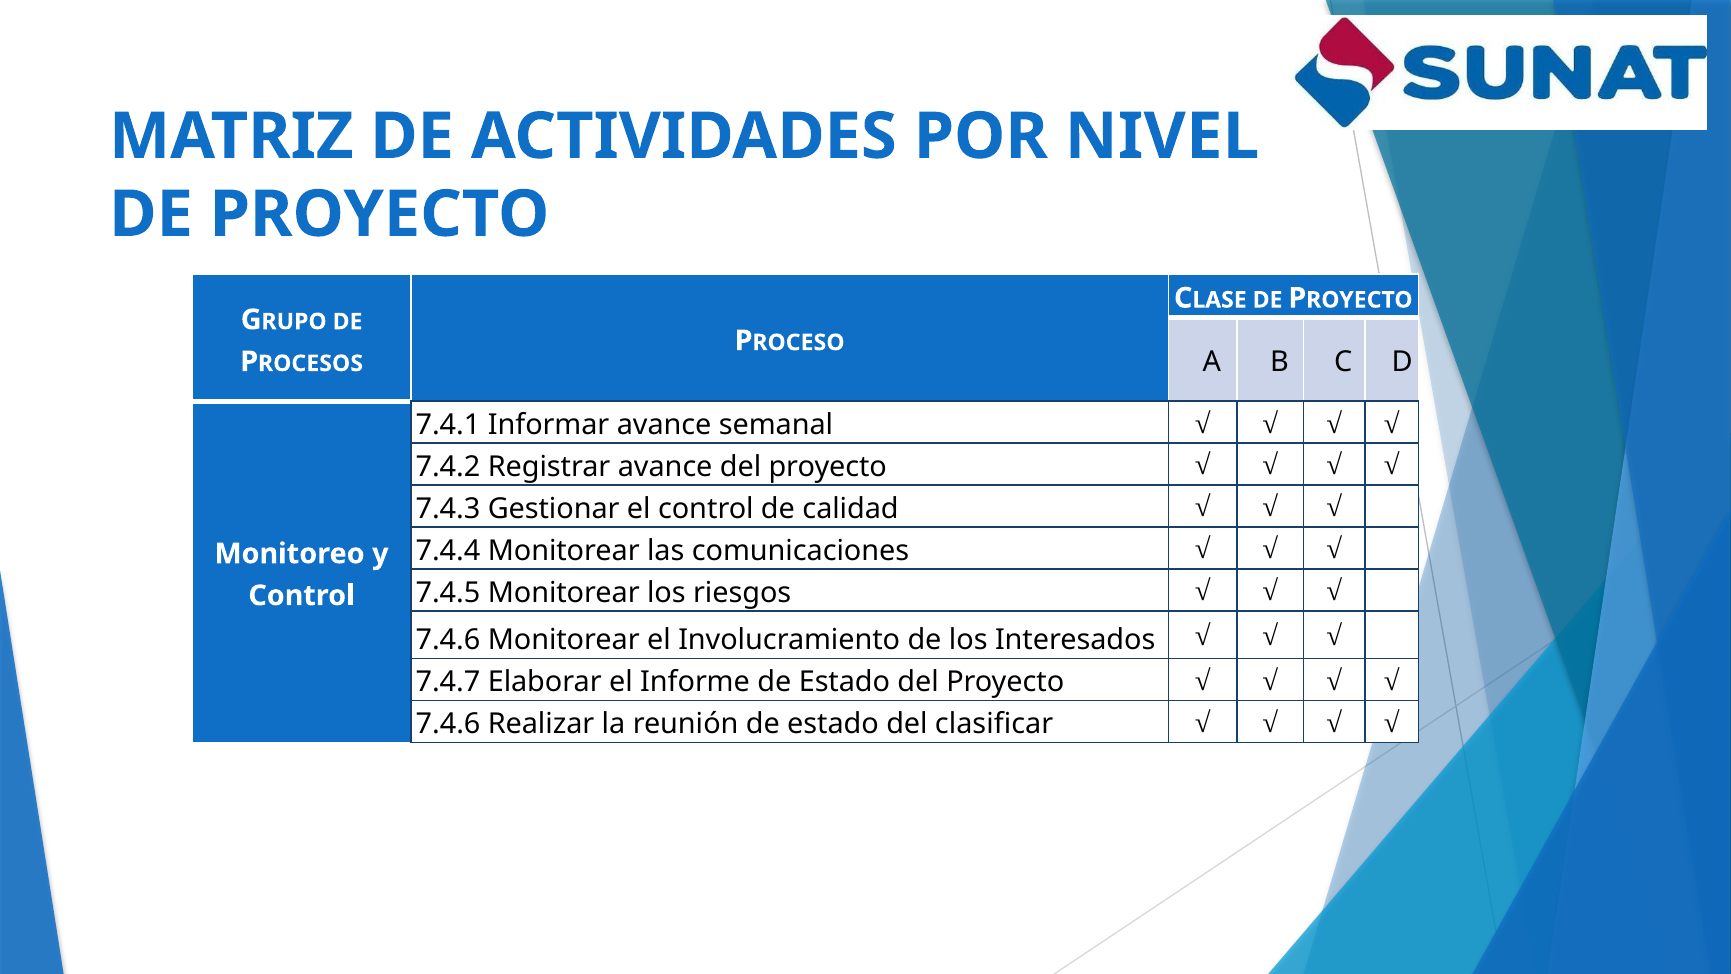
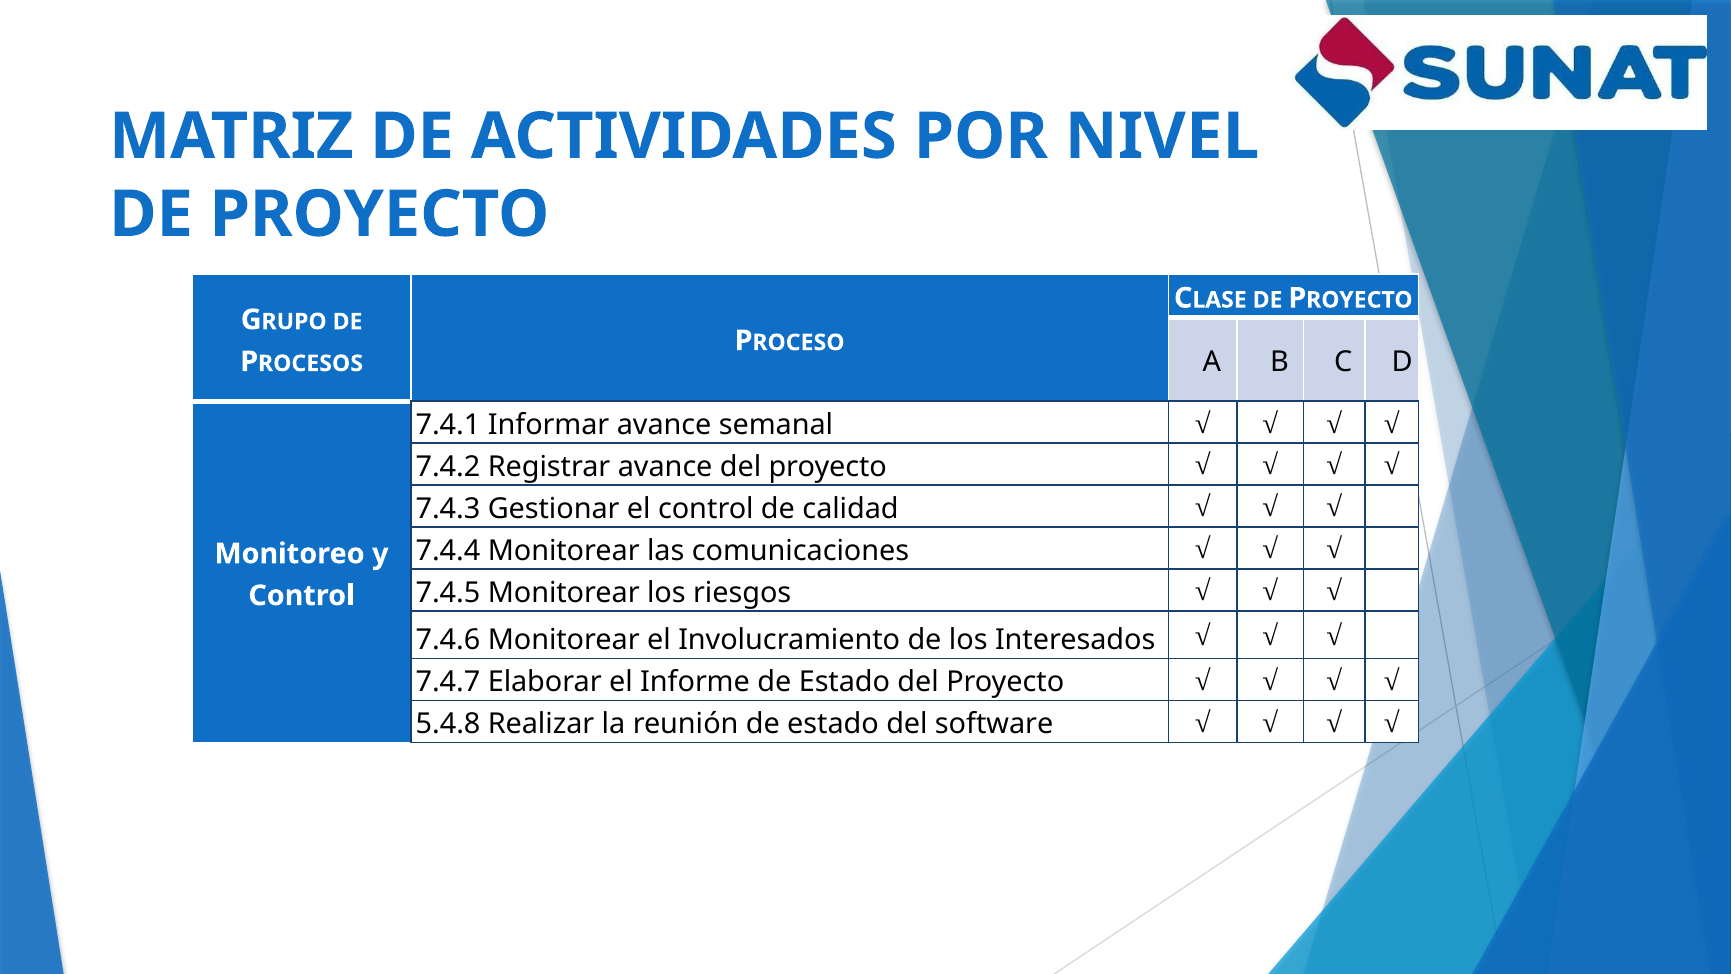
7.4.6: 7.4.6 -> 5.4.8 (448, 724)
clasificar: clasificar -> software (994, 724)
